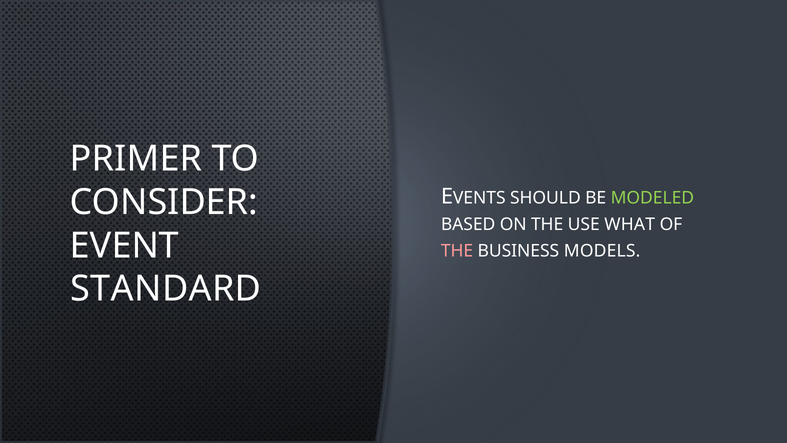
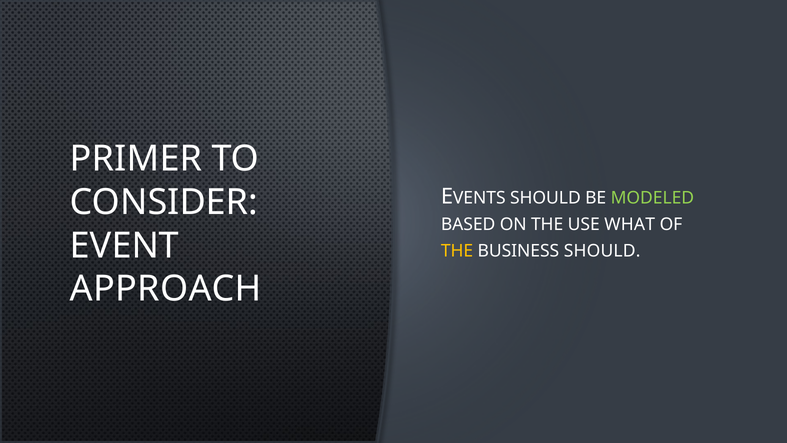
THE colour: pink -> yellow (457, 251)
BUSINESS MODELS: MODELS -> SHOULD (602, 251)
STANDARD: STANDARD -> APPROACH (166, 289)
